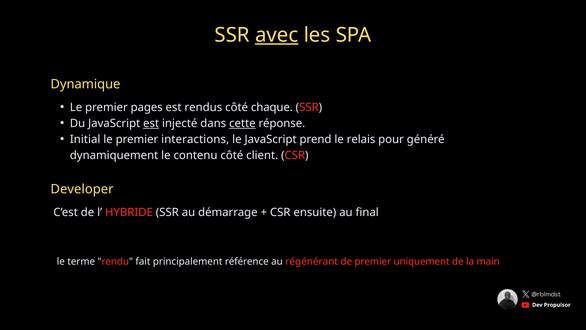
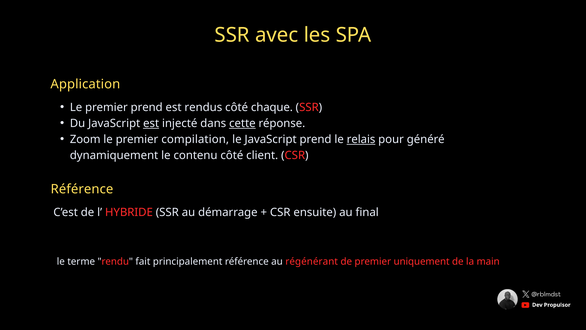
avec underline: present -> none (277, 35)
Dynamique: Dynamique -> Application (85, 84)
premier pages: pages -> prend (147, 107)
Initial: Initial -> Zoom (85, 139)
interactions: interactions -> compilation (195, 139)
relais underline: none -> present (361, 139)
Developer: Developer -> Référence (82, 189)
